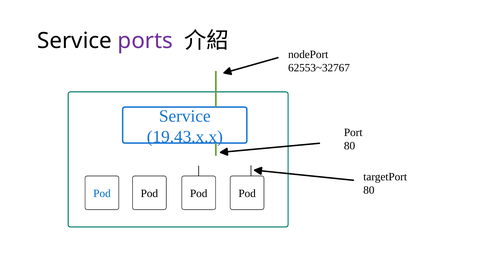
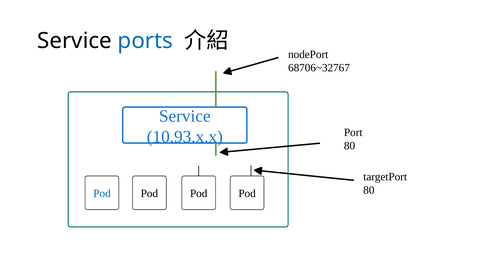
ports colour: purple -> blue (145, 41)
62553~32767: 62553~32767 -> 68706~32767 (319, 68)
19.43.x.x: 19.43.x.x -> 10.93.x.x (185, 137)
